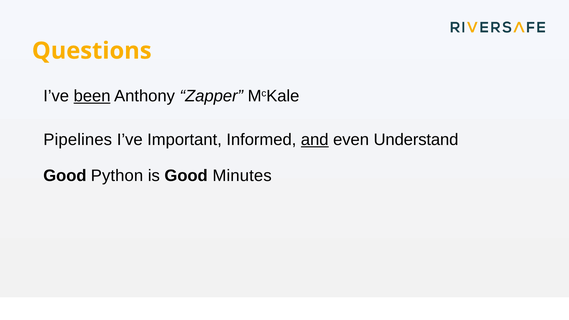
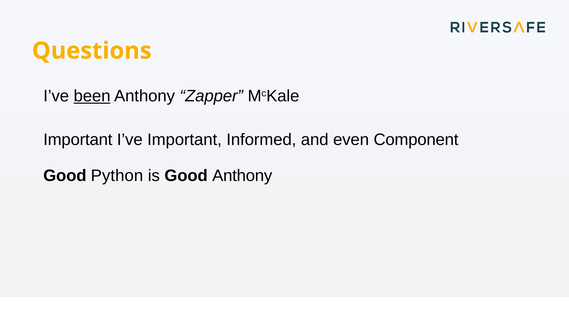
Pipelines: Pipelines -> Important (78, 140)
and underline: present -> none (315, 140)
Understand: Understand -> Component (416, 140)
Good Minutes: Minutes -> Anthony (242, 176)
